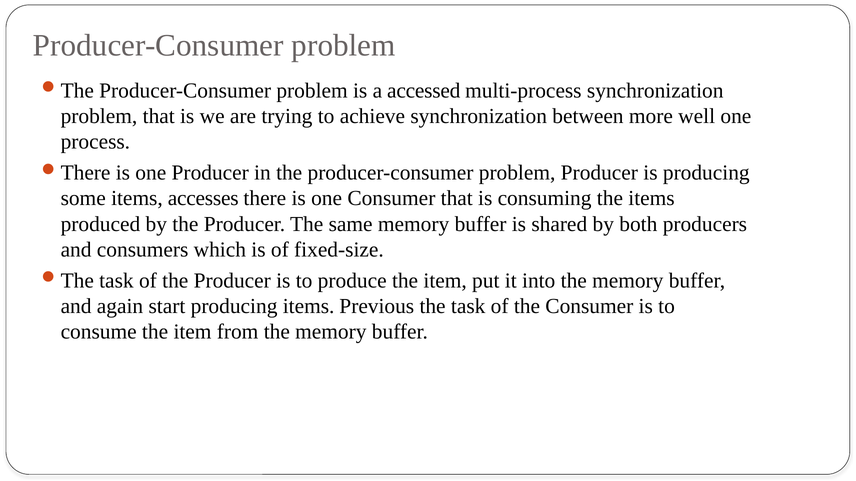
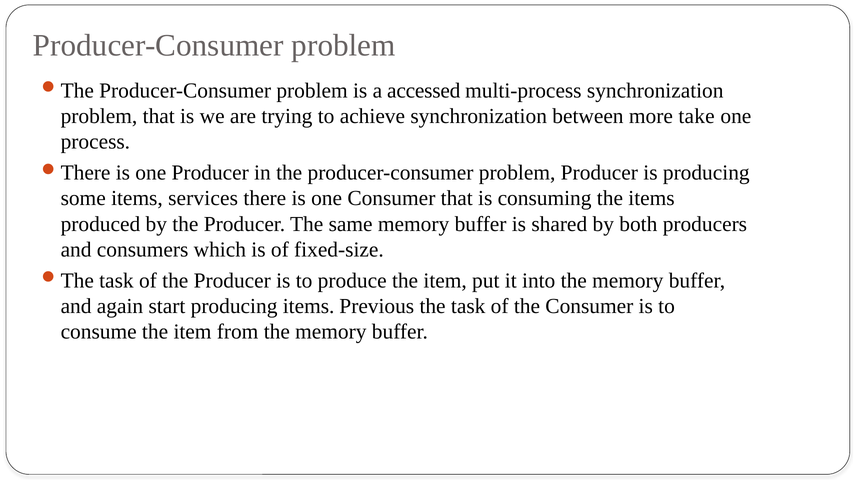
well: well -> take (697, 116)
accesses: accesses -> services (203, 199)
